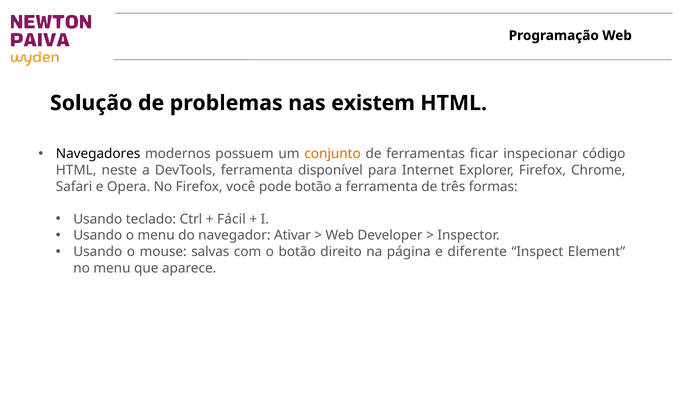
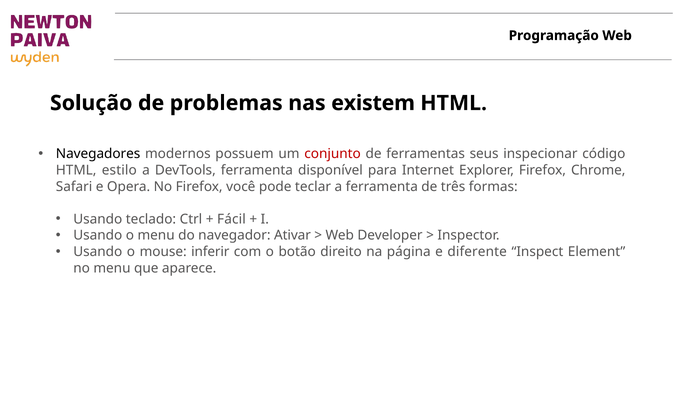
conjunto colour: orange -> red (333, 154)
ficar: ficar -> seus (484, 154)
neste: neste -> estilo (119, 170)
pode botão: botão -> teclar (313, 187)
salvas: salvas -> inferir (210, 252)
